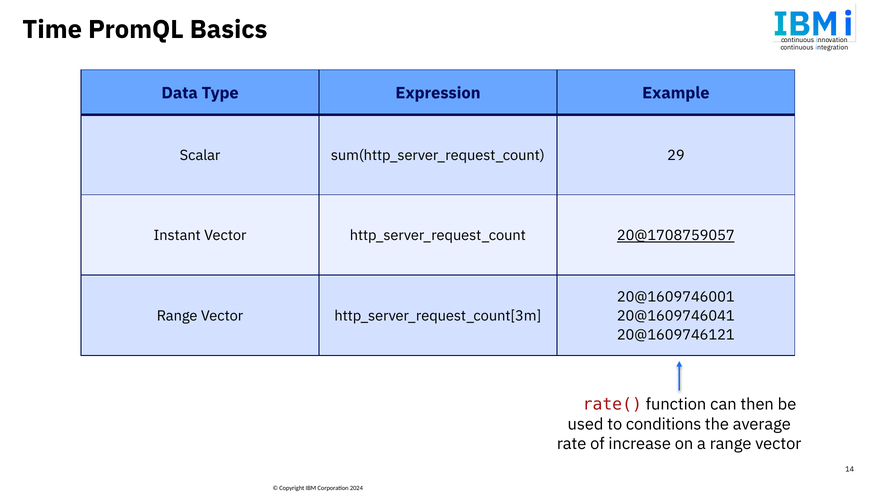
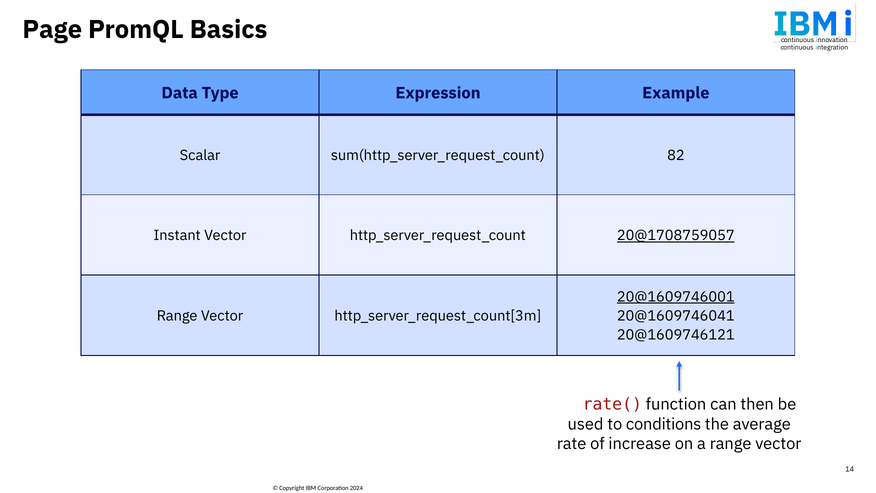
Time: Time -> Page (52, 29)
29: 29 -> 82 (676, 155)
20@1609746001 underline: none -> present (676, 297)
